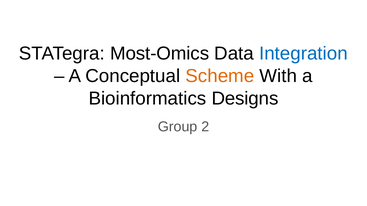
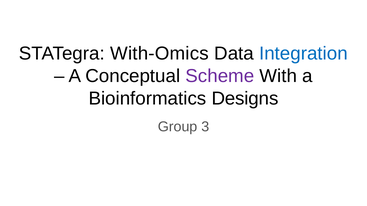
Most-Omics: Most-Omics -> With-Omics (159, 54)
Scheme colour: orange -> purple (220, 76)
2: 2 -> 3 (205, 127)
